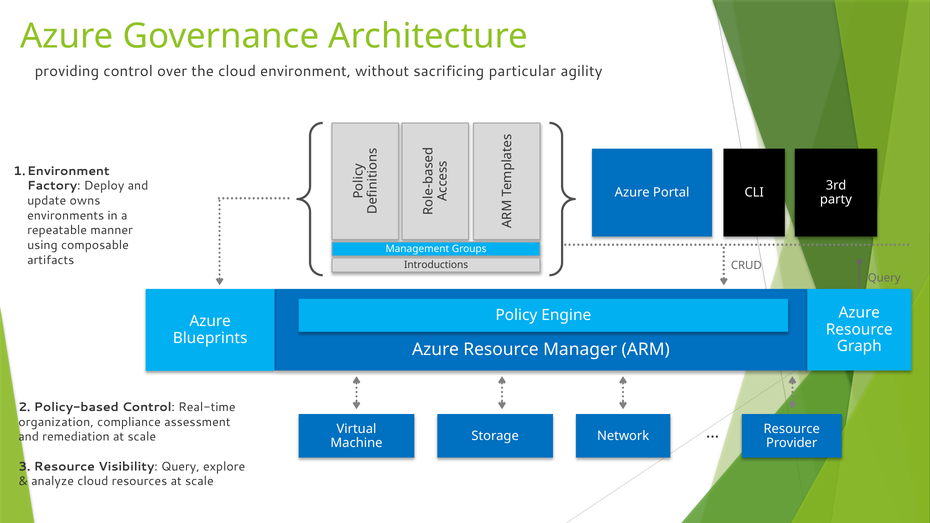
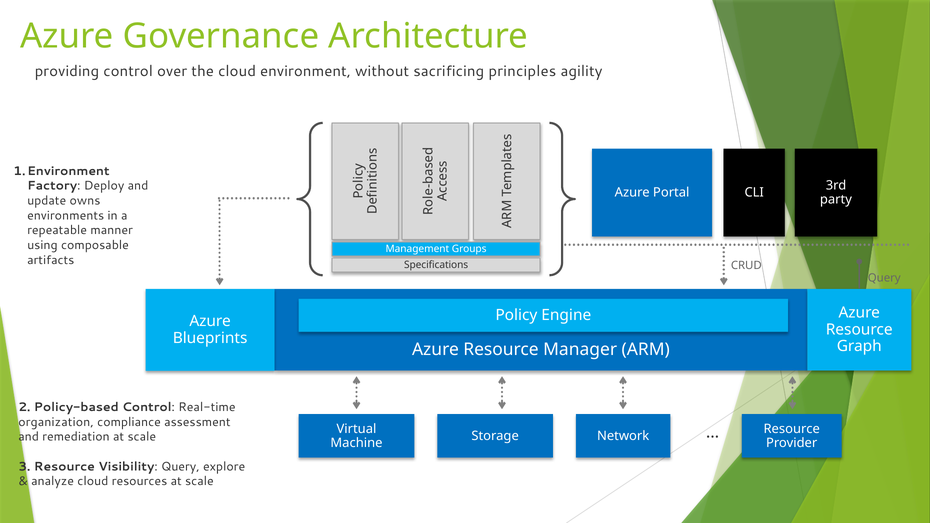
particular: particular -> principles (522, 71)
Introductions: Introductions -> Specifications (436, 265)
